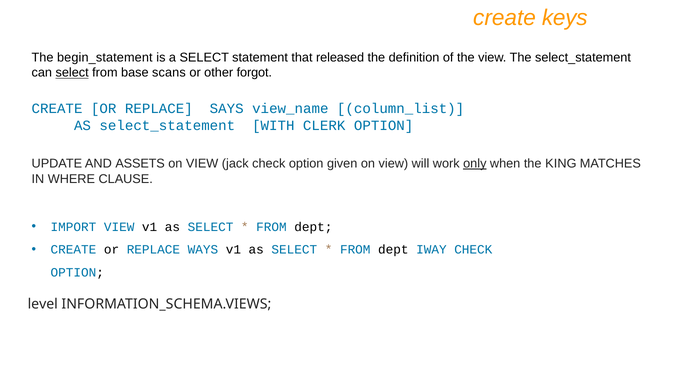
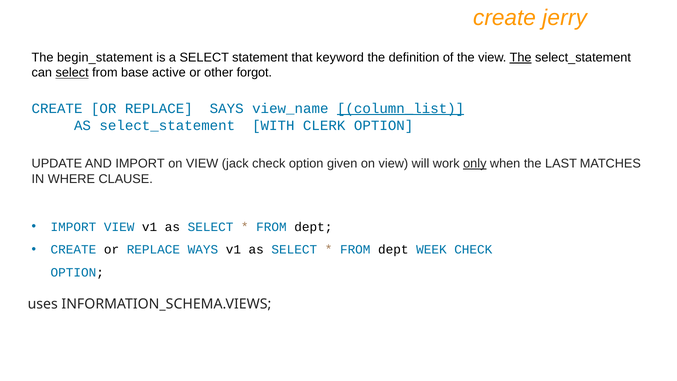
keys: keys -> jerry (565, 18)
released: released -> keyword (340, 58)
The underline: none -> present (521, 58)
scans: scans -> active (169, 73)
column_list underline: none -> present (401, 108)
AND ASSETS: ASSETS -> IMPORT (140, 164)
KING: KING -> LAST (561, 164)
IWAY: IWAY -> WEEK (431, 250)
level: level -> uses (43, 304)
